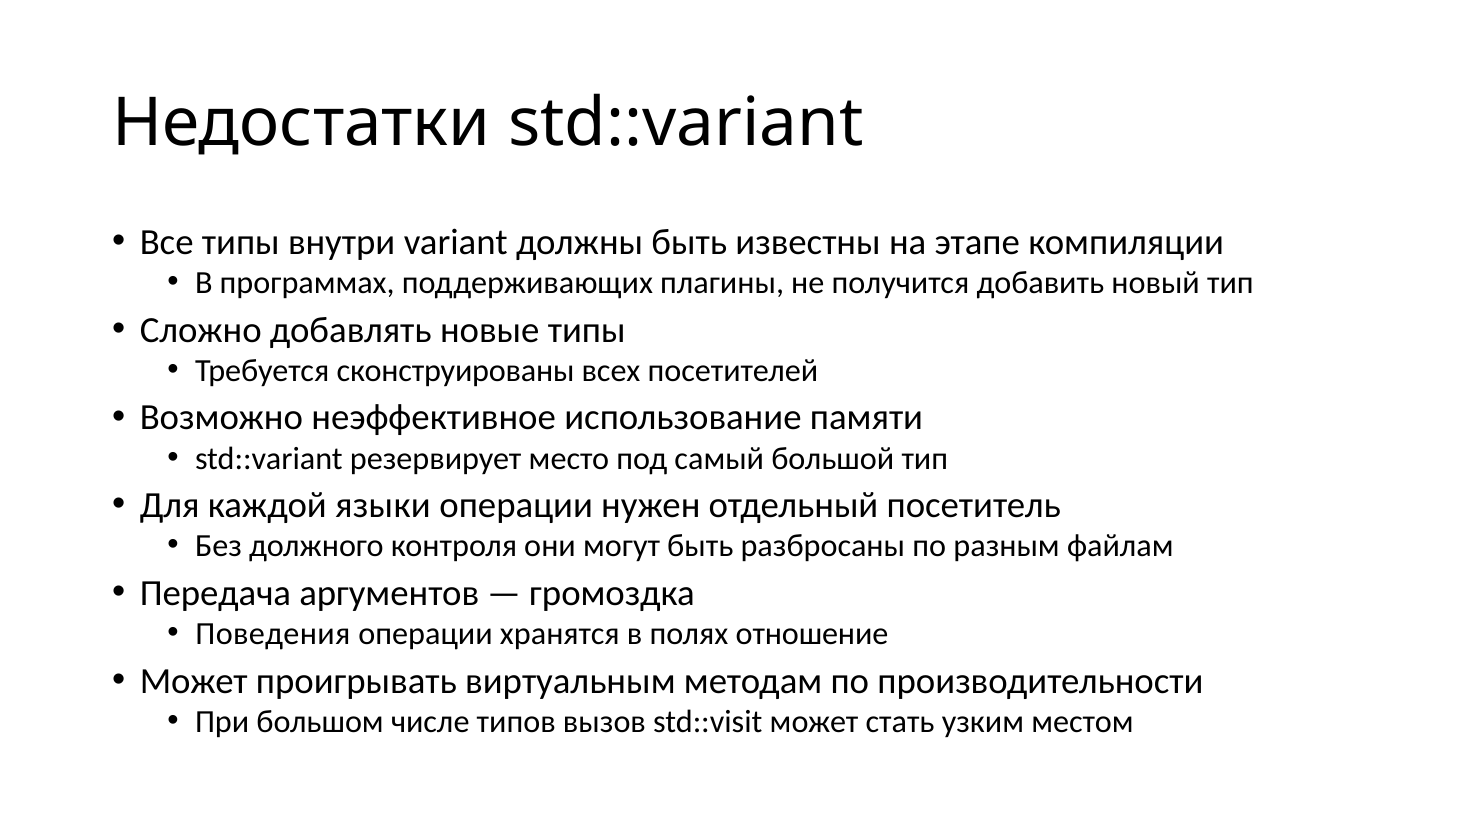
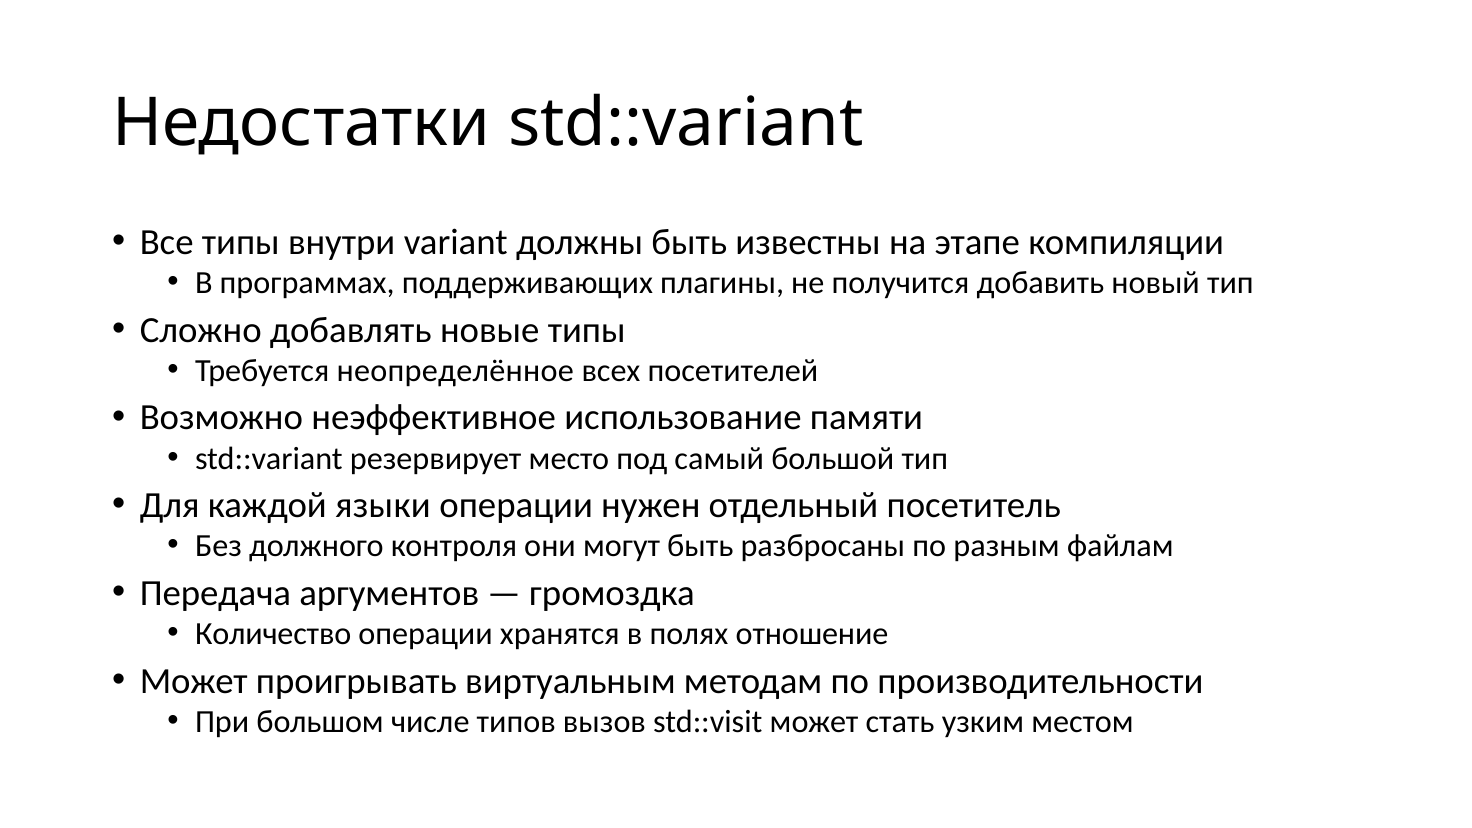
сконструированы: сконструированы -> неопределённое (455, 371)
Поведения: Поведения -> Количество (273, 634)
